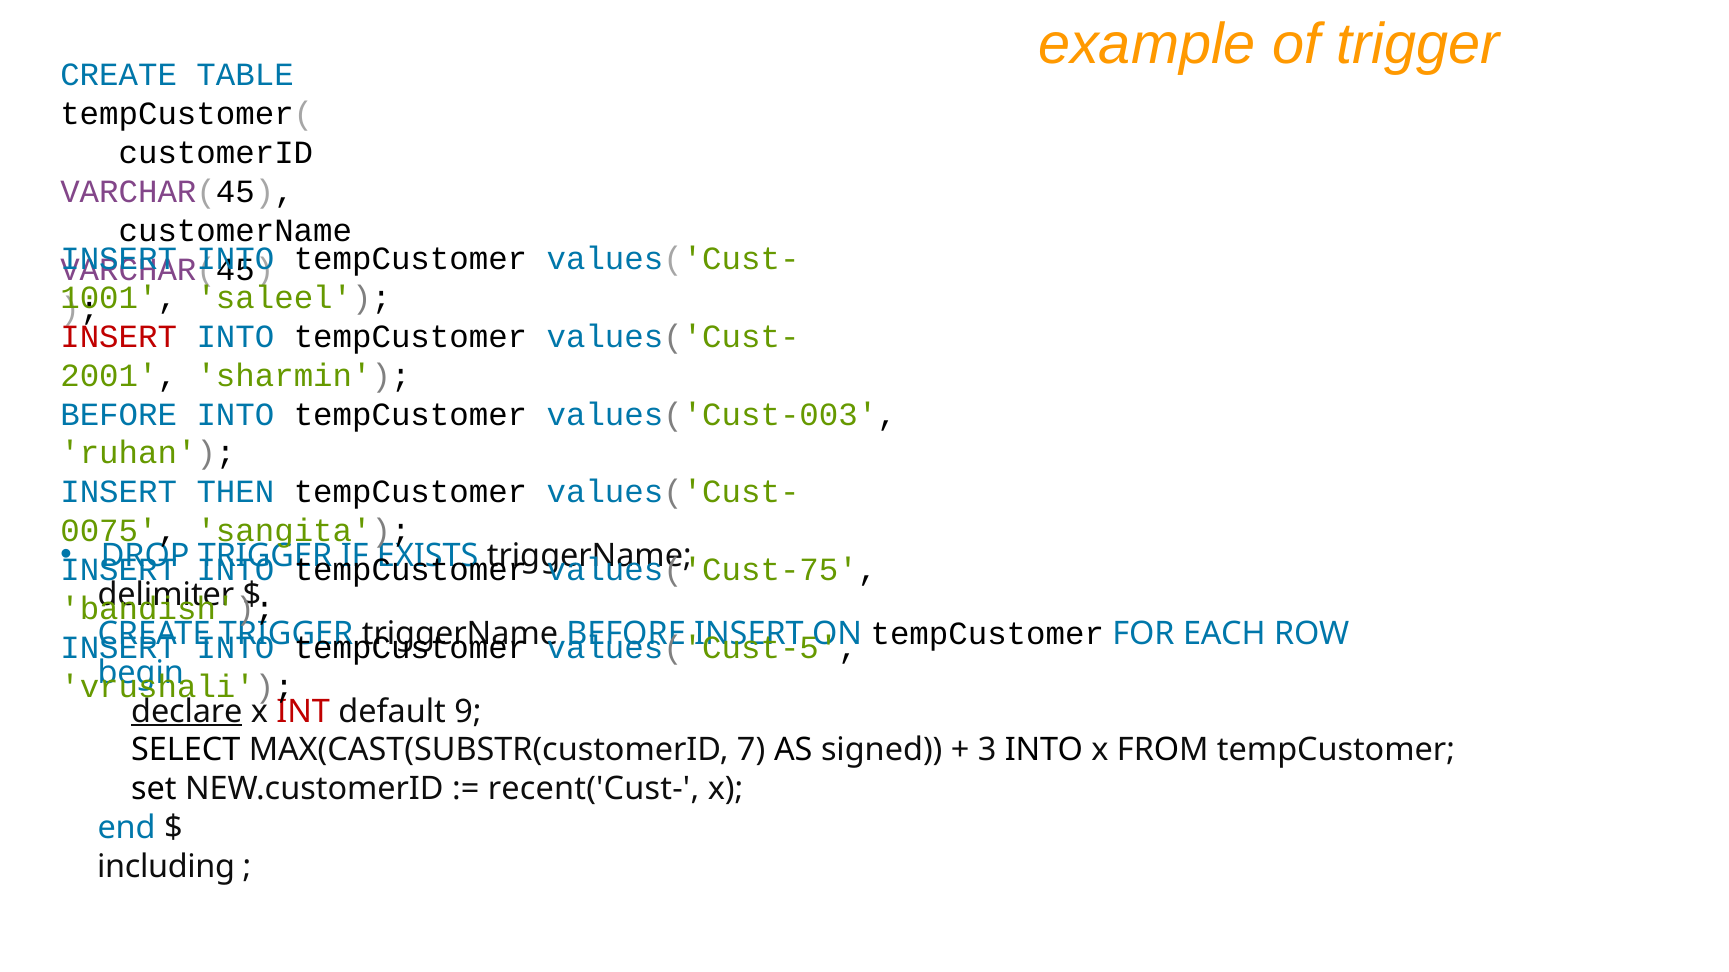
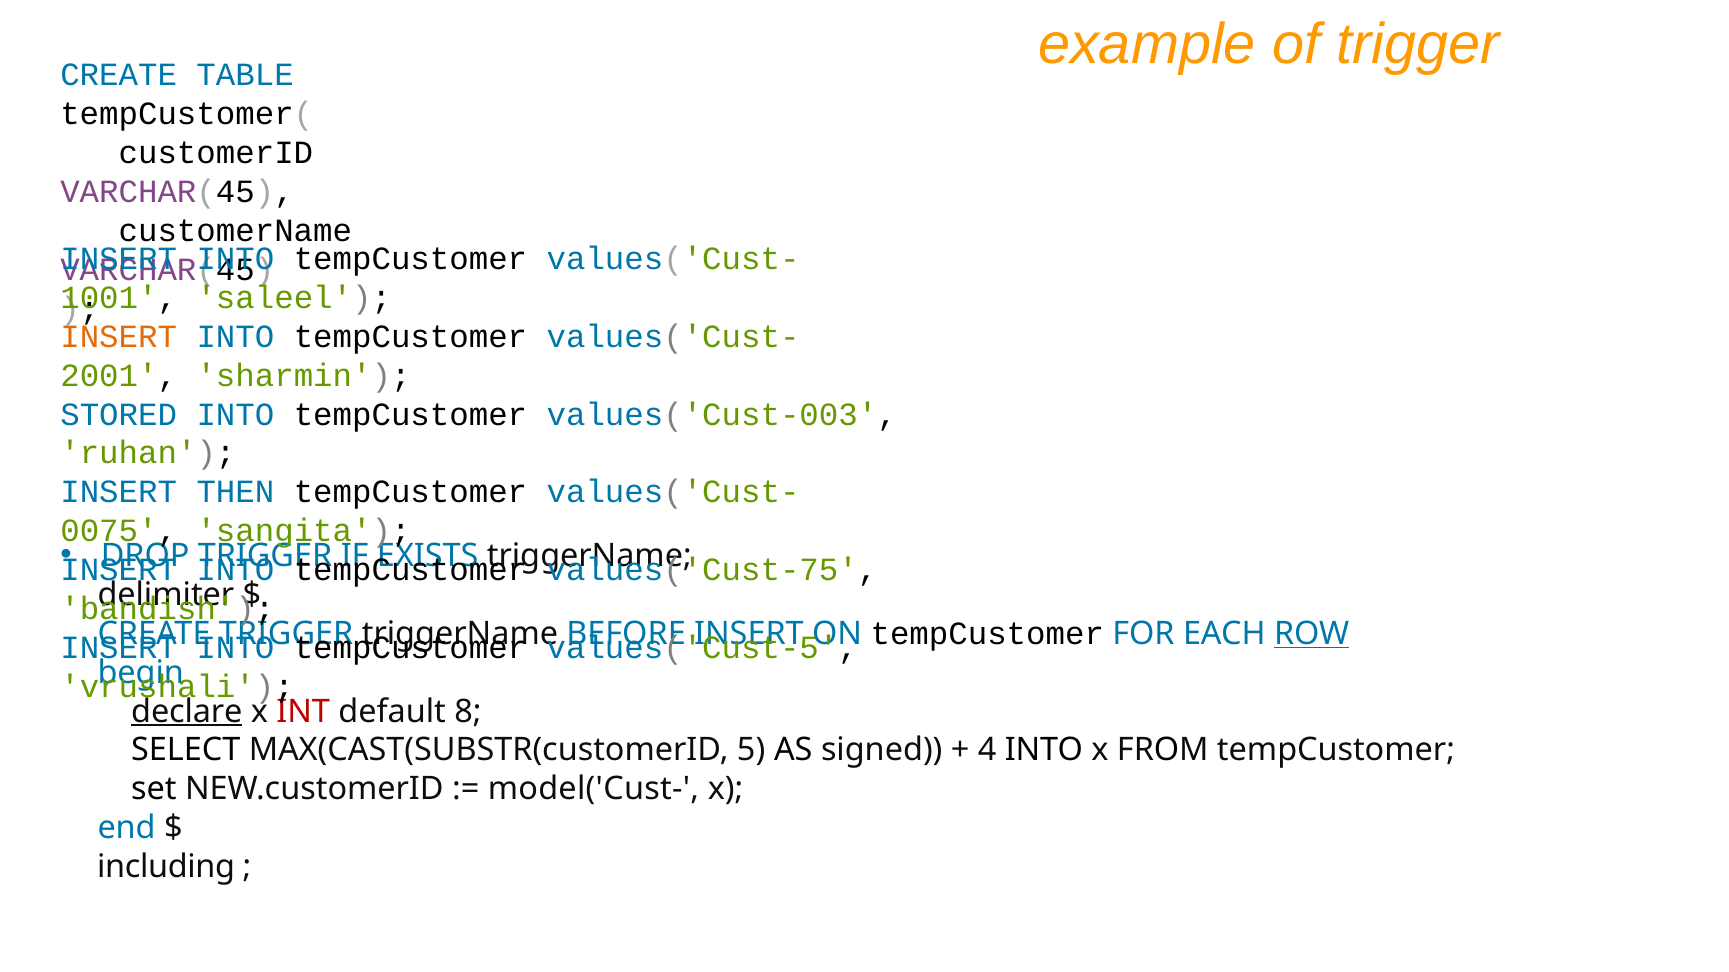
INSERT colour: red -> orange (119, 337)
BEFORE: BEFORE -> STORED (119, 415)
ROW underline: none -> present (1312, 634)
9: 9 -> 8 (468, 712)
7: 7 -> 5 (751, 751)
3: 3 -> 4 (987, 751)
recent('Cust-: recent('Cust- -> model('Cust- (593, 790)
